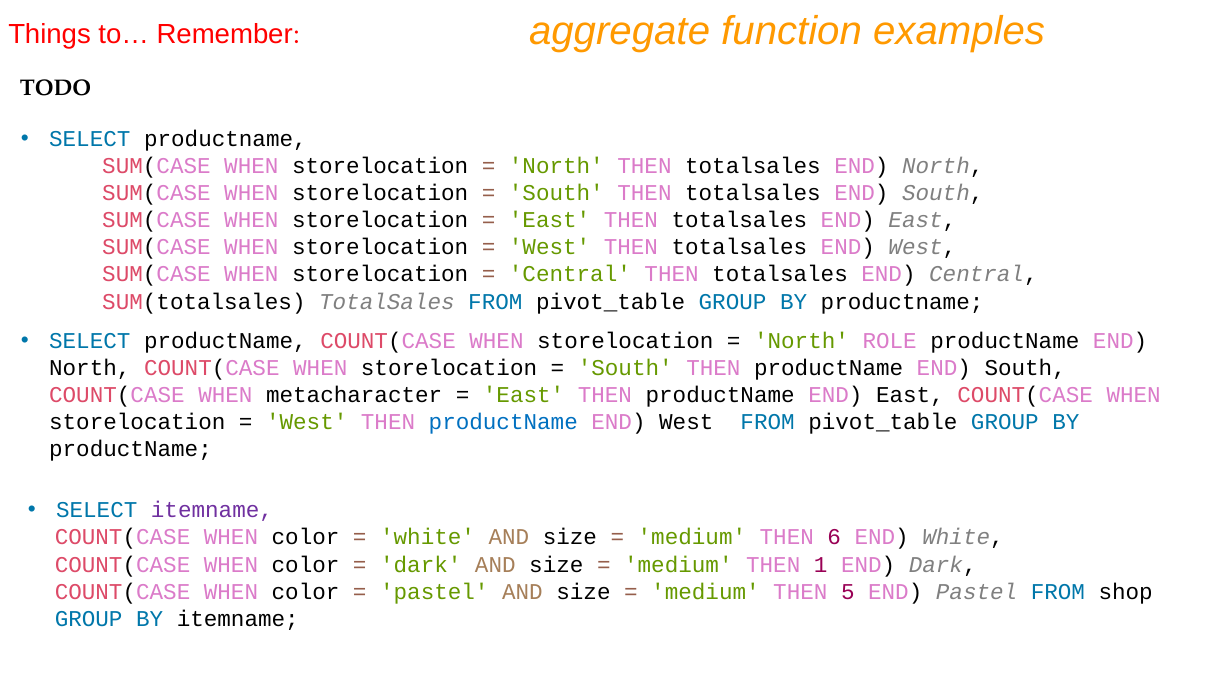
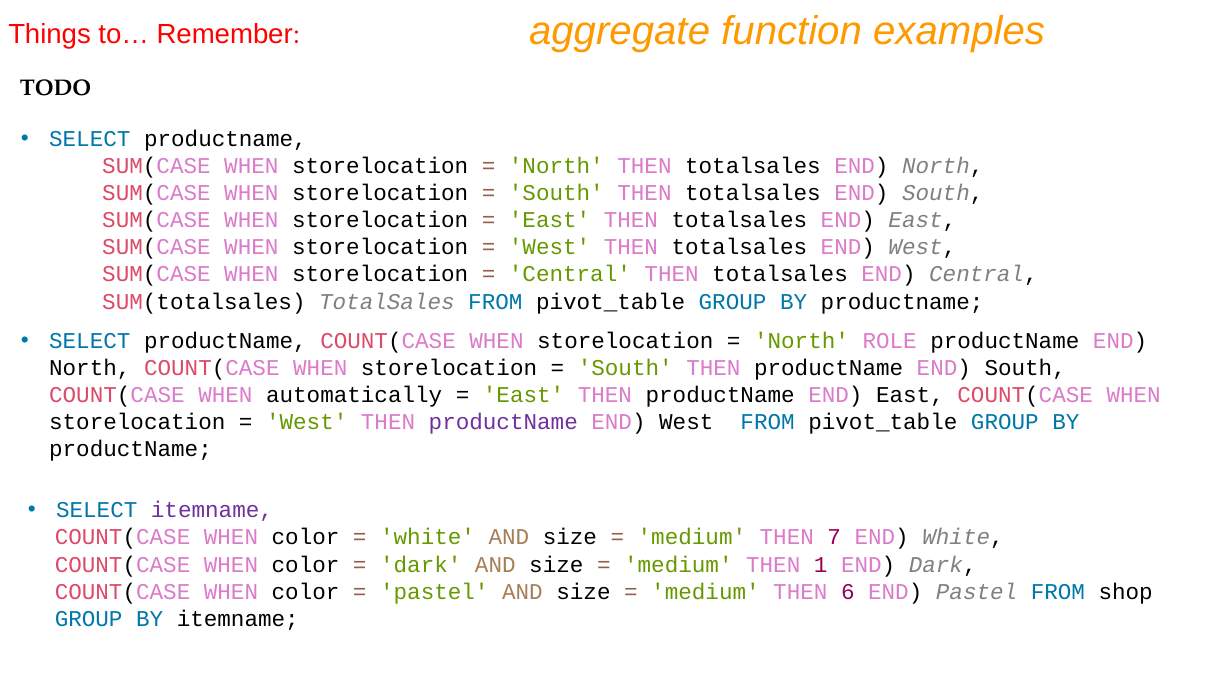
metacharacter: metacharacter -> automatically (354, 395)
productName colour: blue -> purple (503, 422)
6: 6 -> 7 (834, 537)
5: 5 -> 6 (848, 592)
